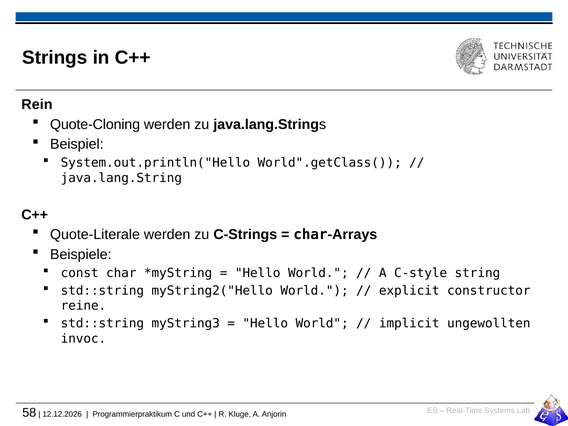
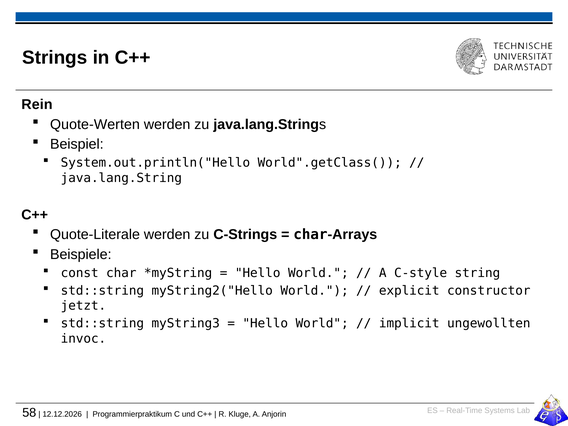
Quote-Cloning: Quote-Cloning -> Quote-Werten (95, 124)
reine: reine -> jetzt (83, 306)
